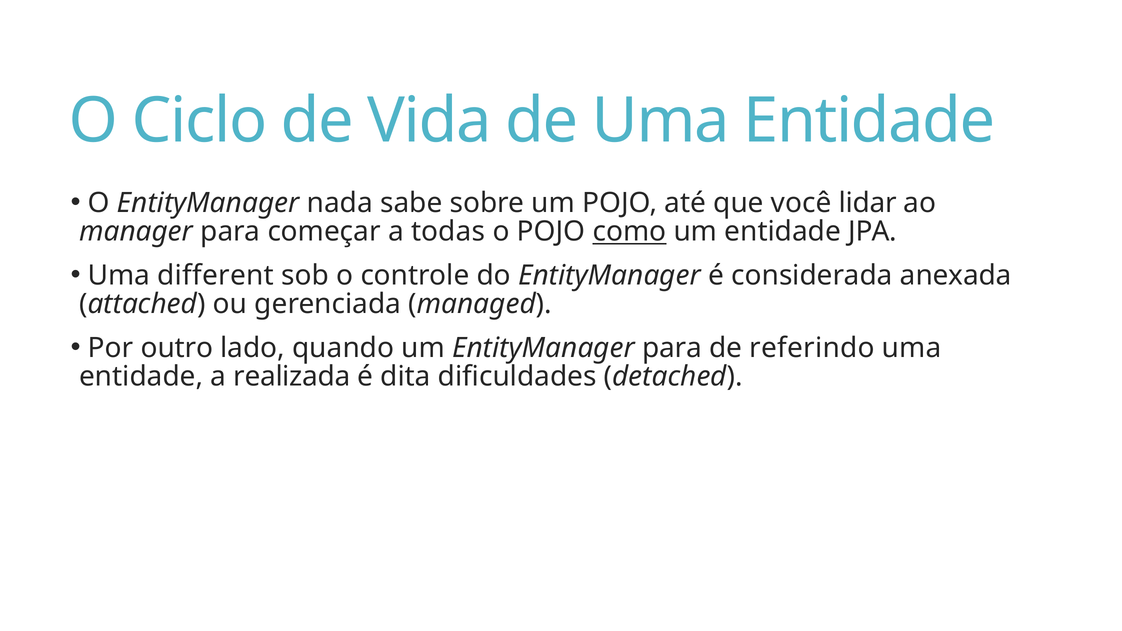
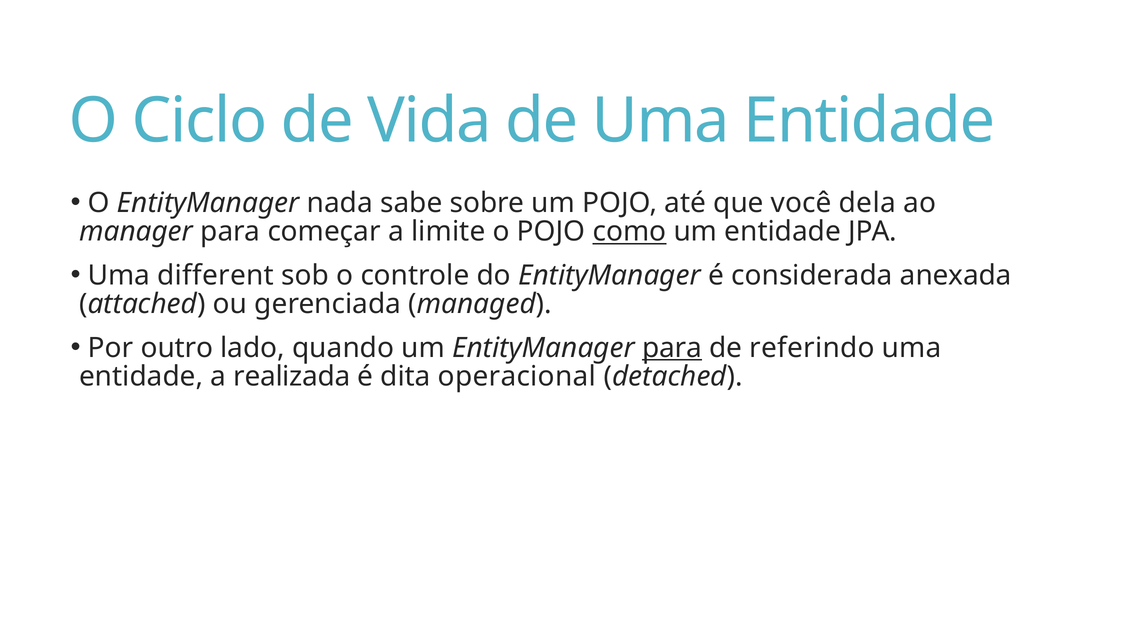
lidar: lidar -> dela (867, 203)
todas: todas -> limite (448, 232)
para underline: none -> present (672, 348)
dificuldades: dificuldades -> operacional (517, 377)
